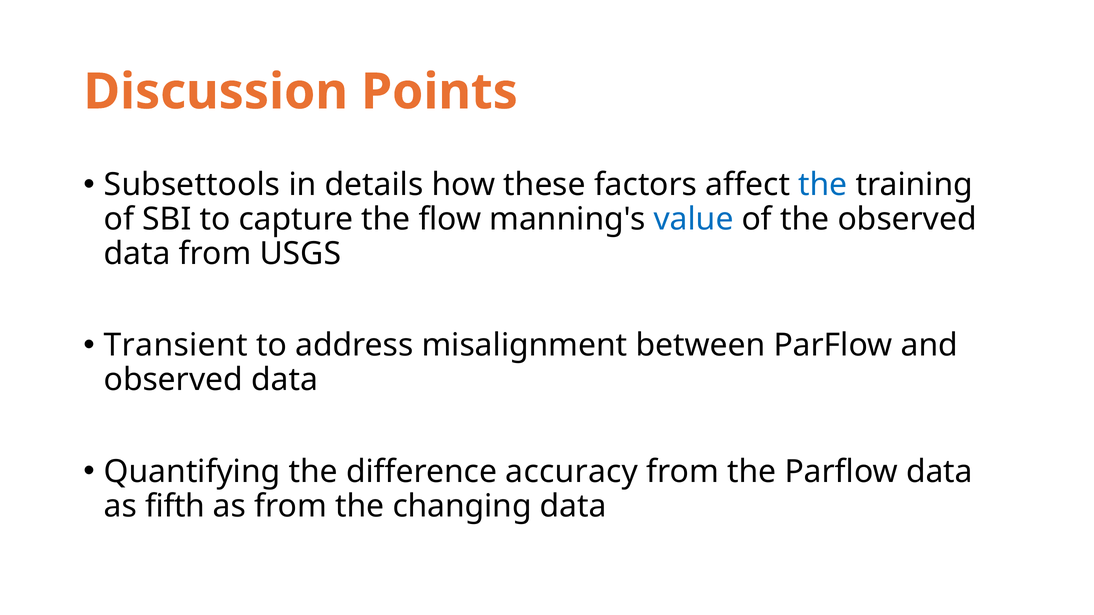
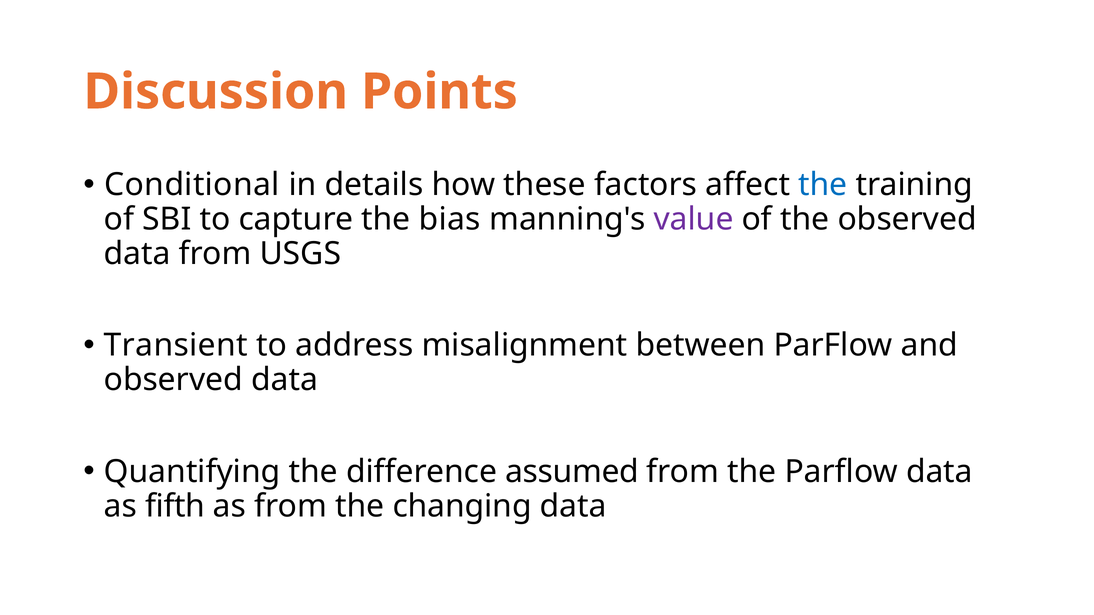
Subsettools: Subsettools -> Conditional (192, 185)
flow: flow -> bias (450, 219)
value colour: blue -> purple (694, 219)
accuracy: accuracy -> assumed (572, 472)
